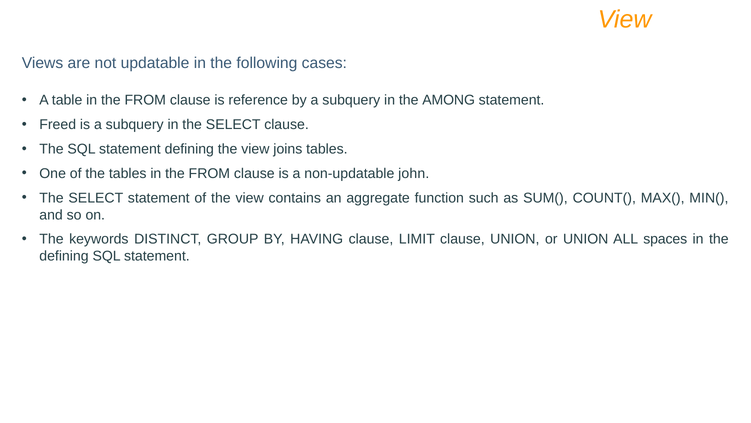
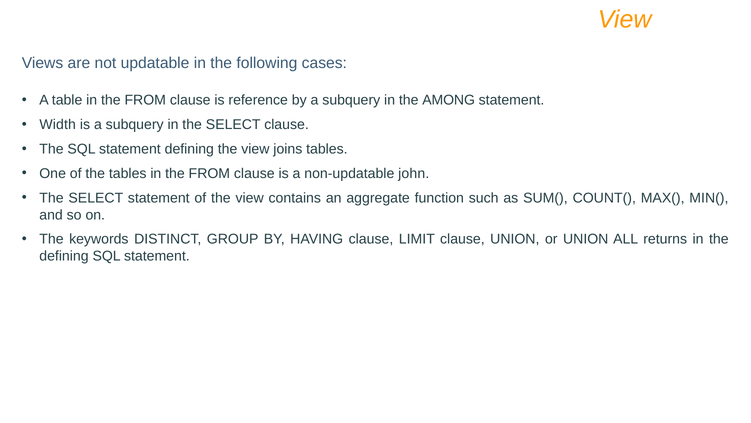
Freed: Freed -> Width (58, 125)
spaces: spaces -> returns (665, 239)
